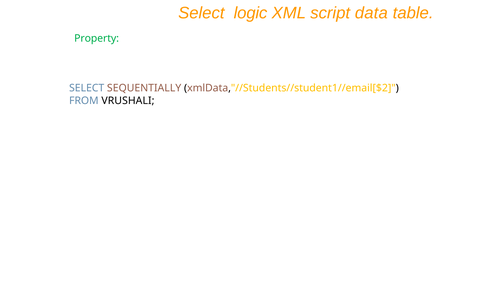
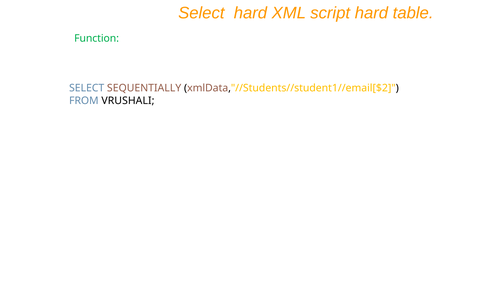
Select logic: logic -> hard (250, 13)
script data: data -> hard (371, 13)
Property: Property -> Function (97, 38)
